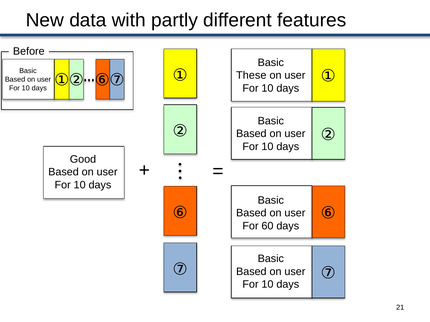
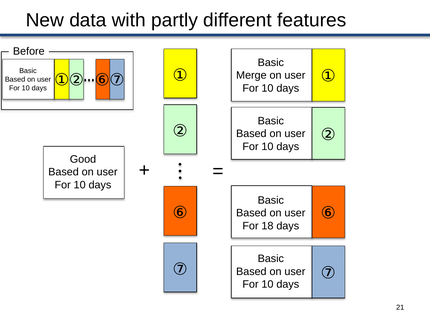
These: These -> Merge (251, 76)
60: 60 -> 18 (267, 226)
